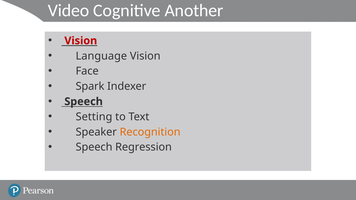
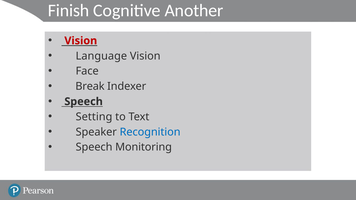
Video: Video -> Finish (69, 11)
Spark: Spark -> Break (90, 86)
Recognition colour: orange -> blue (150, 132)
Regression: Regression -> Monitoring (144, 147)
